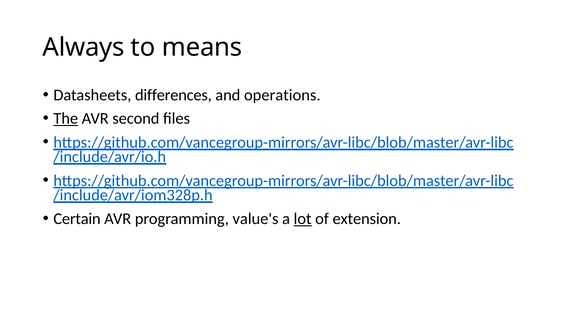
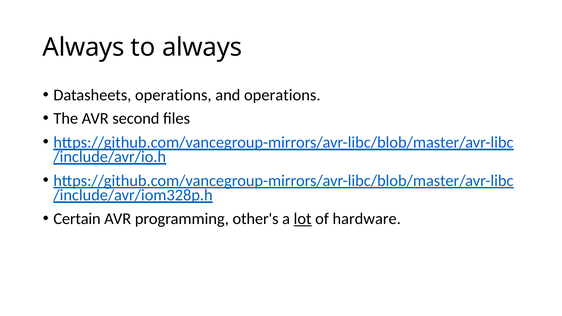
to means: means -> always (202, 47)
Datasheets differences: differences -> operations (173, 95)
The underline: present -> none (66, 119)
value's: value's -> other's (256, 219)
extension: extension -> hardware (367, 219)
